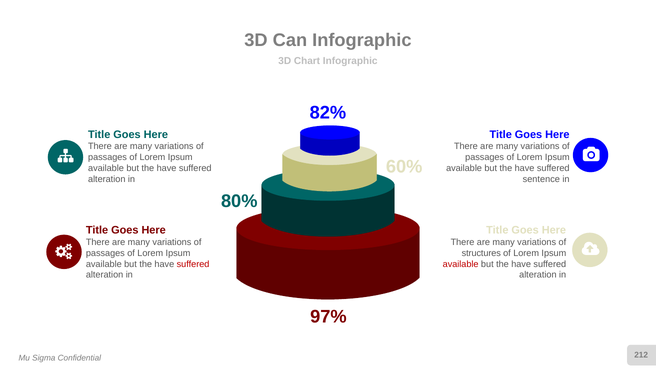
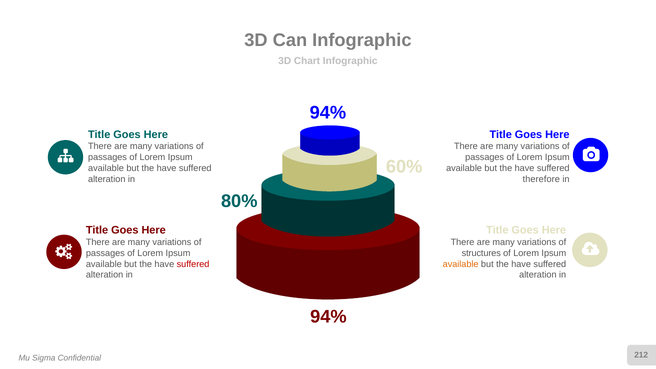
82%: 82% -> 94% (328, 113)
sentence: sentence -> therefore (541, 179)
available colour: red -> orange (461, 264)
97%: 97% -> 94% (328, 317)
